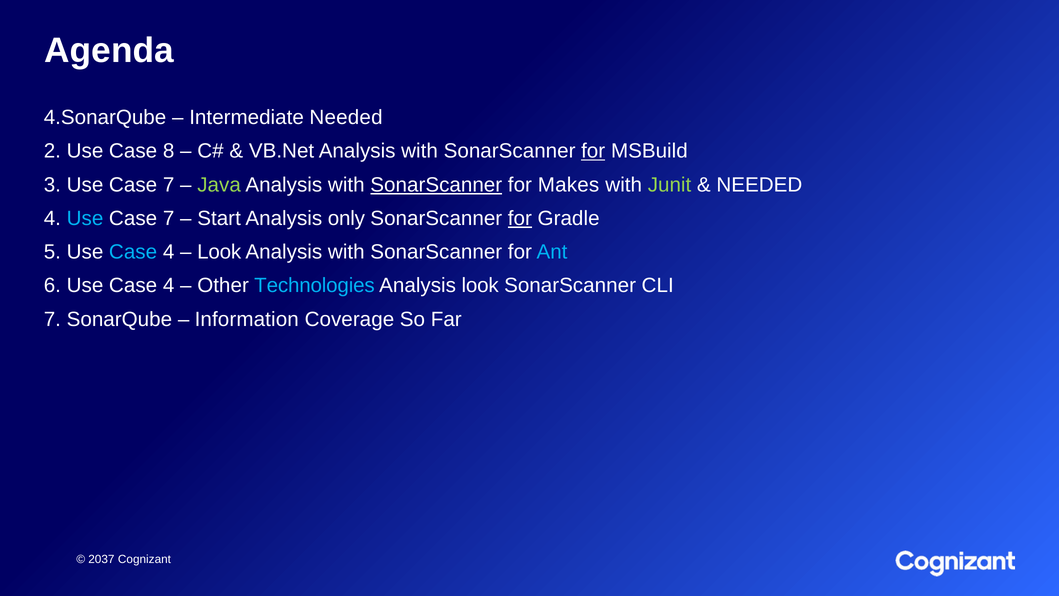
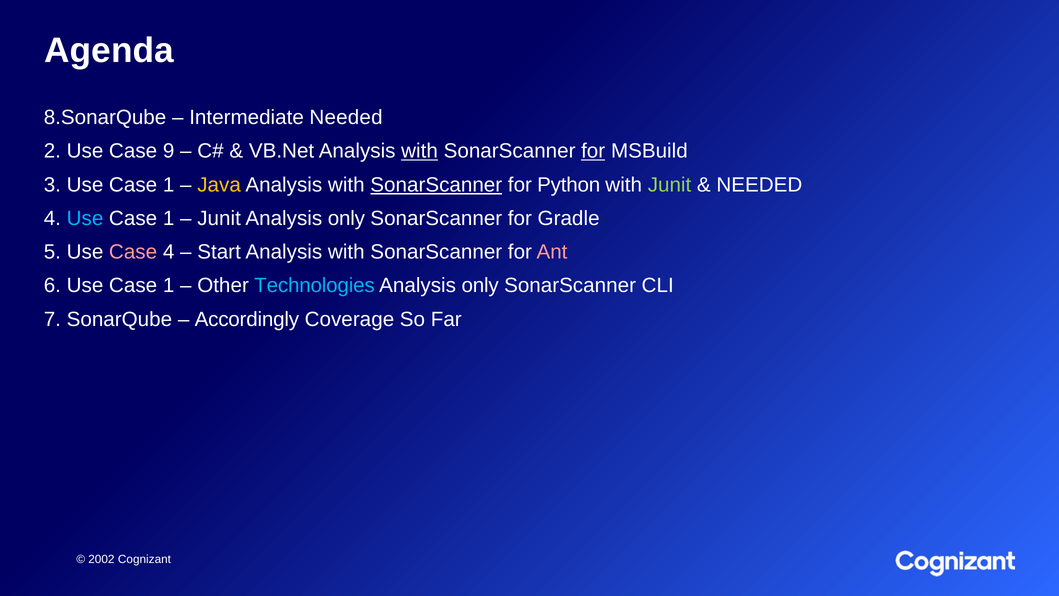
4.SonarQube: 4.SonarQube -> 8.SonarQube (105, 117)
8: 8 -> 9 (169, 151)
with underline: none -> present (420, 151)
3 Use Case 7: 7 -> 1 (169, 185)
Java colour: light green -> yellow (219, 185)
Makes: Makes -> Python (569, 185)
7: 7 -> 1 (169, 218)
Start: Start -> Junit (219, 218)
for underline: present -> none (520, 218)
Case colour: light blue -> pink (133, 252)
Look: Look -> Start (219, 252)
Ant colour: light blue -> pink (552, 252)
6 Use Case 4: 4 -> 1 (169, 286)
look: look -> only (480, 286)
Information: Information -> Accordingly (247, 319)
2037: 2037 -> 2002 (101, 559)
